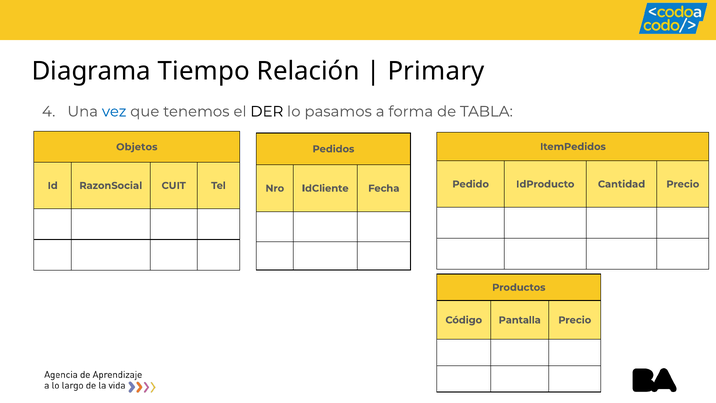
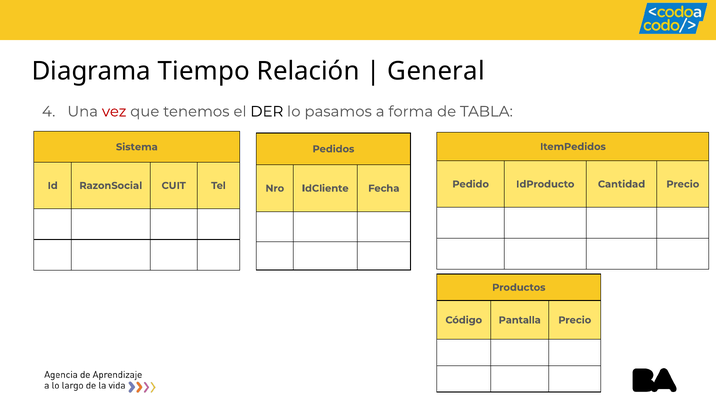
Primary: Primary -> General (436, 71)
vez colour: blue -> red (114, 111)
Objetos: Objetos -> Sistema (137, 147)
